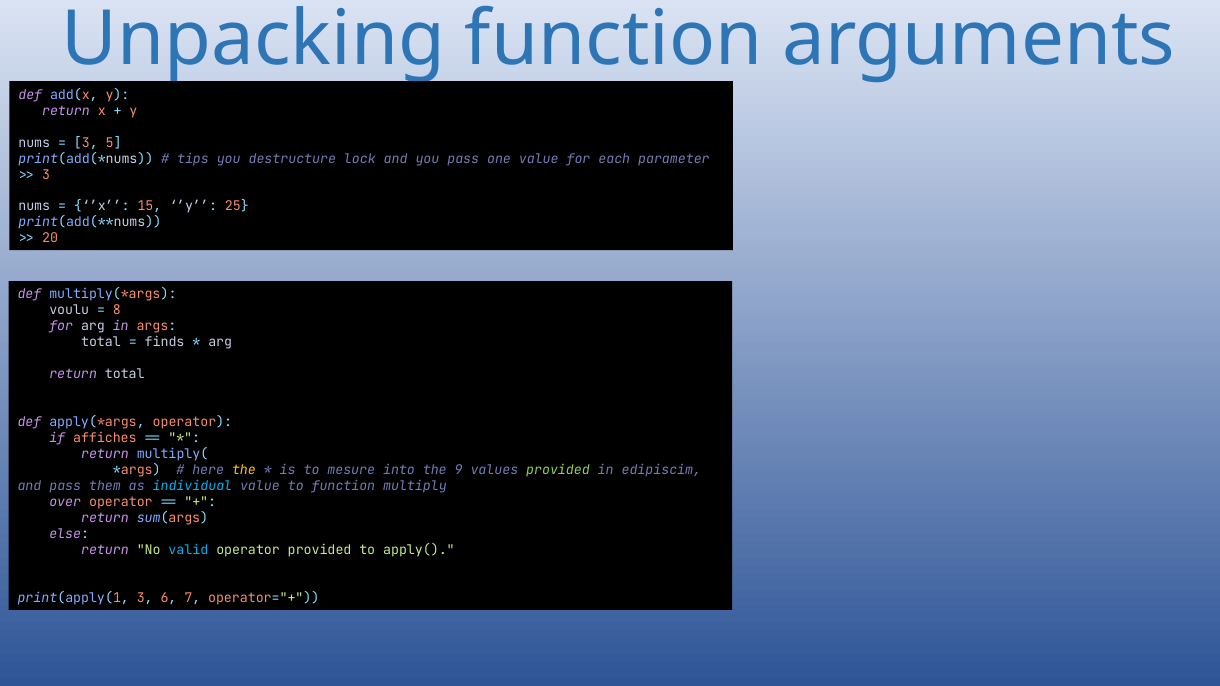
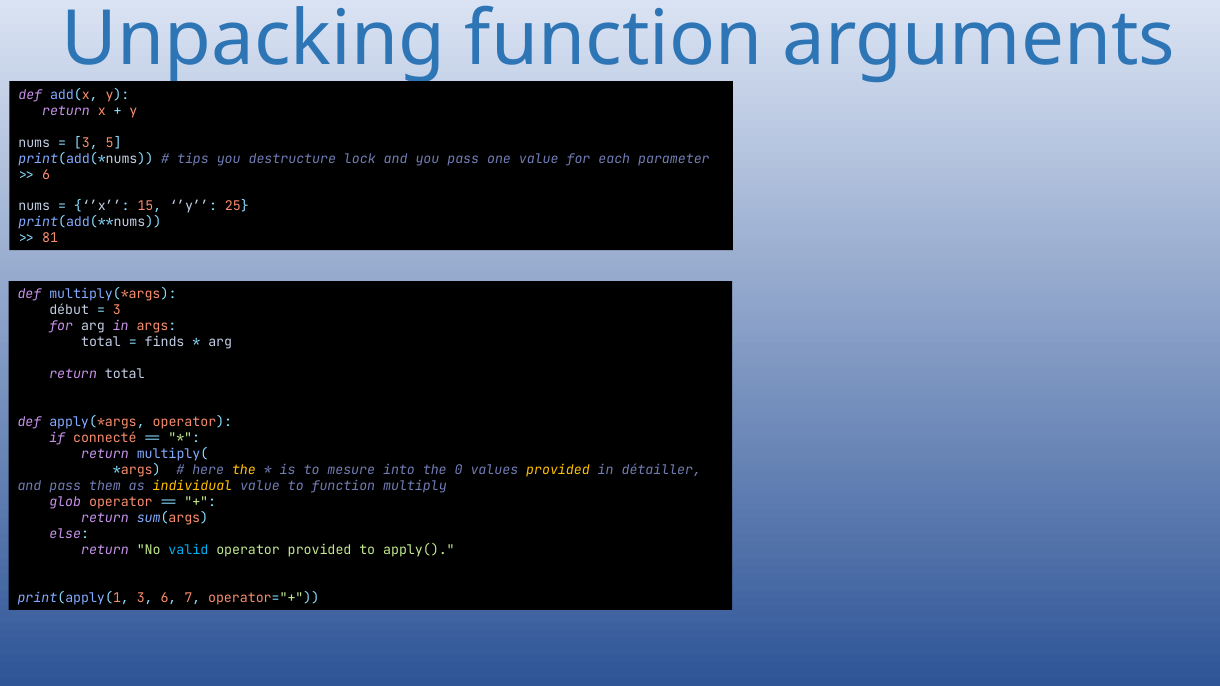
3: 3 -> 6 (46, 175)
20: 20 -> 81 (50, 239)
voulu: voulu -> début (69, 311)
8: 8 -> 3 (117, 311)
affiches: affiches -> connecté (105, 439)
9: 9 -> 0 (459, 470)
provided colour: light green -> yellow (558, 470)
edipiscim: edipiscim -> détailler (661, 470)
individual colour: light blue -> yellow (192, 486)
over: over -> glob (65, 502)
